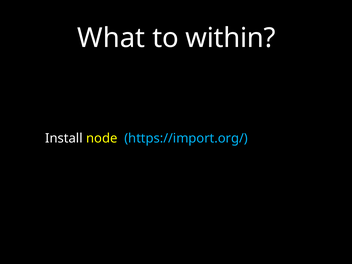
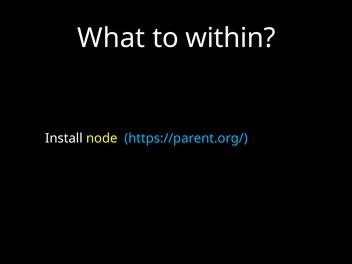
https://import.org/: https://import.org/ -> https://parent.org/ (186, 138)
